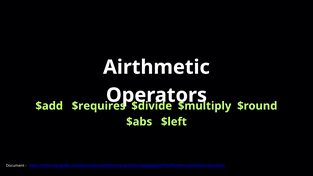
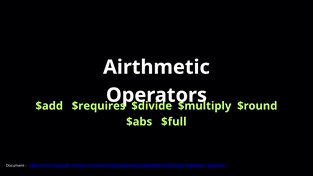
$left: $left -> $full (174, 122)
